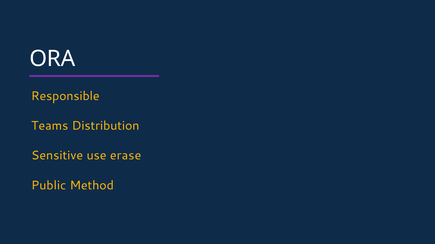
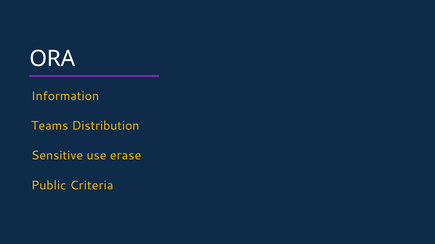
Responsible: Responsible -> Information (65, 96)
Method: Method -> Criteria (92, 186)
